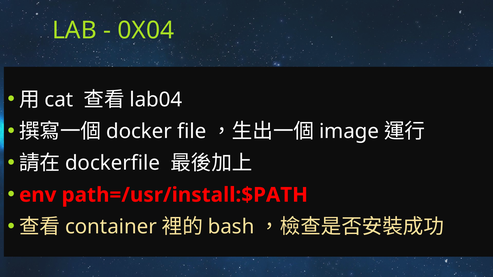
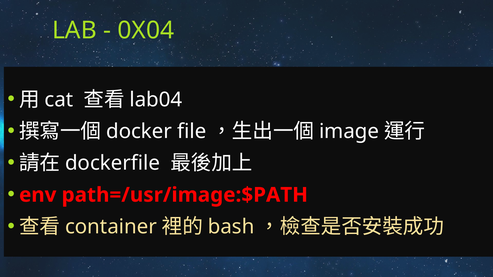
path=/usr/install:$PATH: path=/usr/install:$PATH -> path=/usr/image:$PATH (185, 195)
